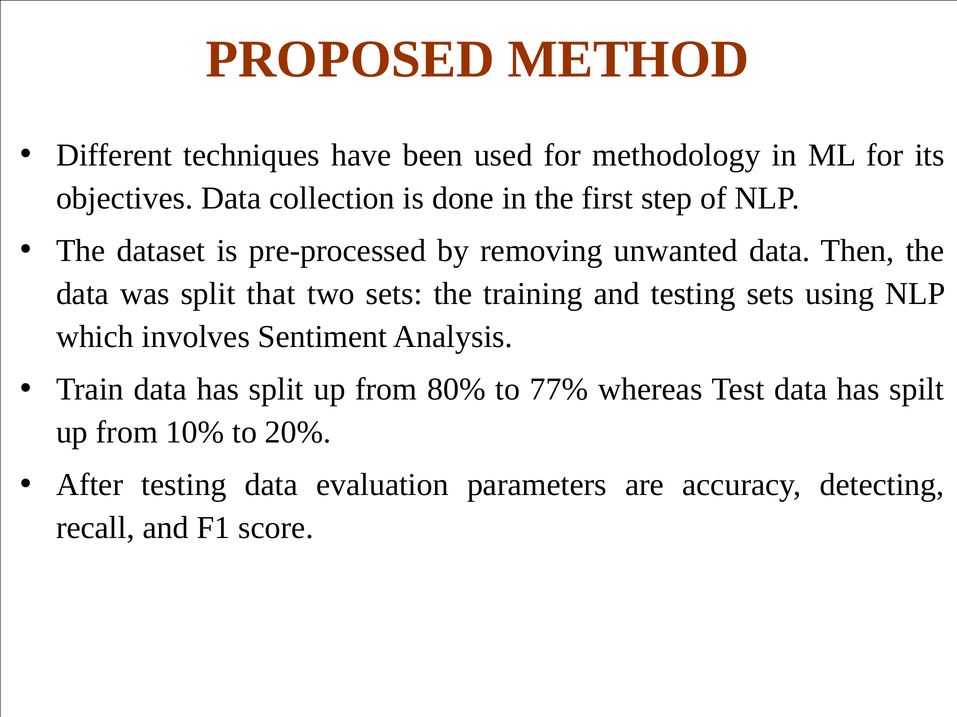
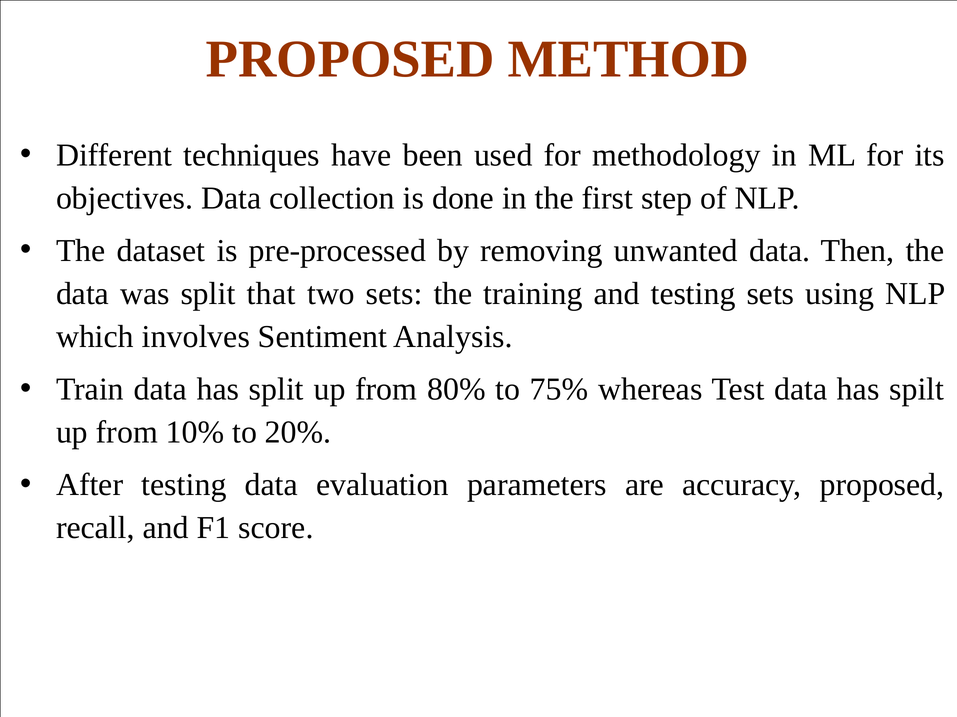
77%: 77% -> 75% (559, 390)
accuracy detecting: detecting -> proposed (882, 485)
